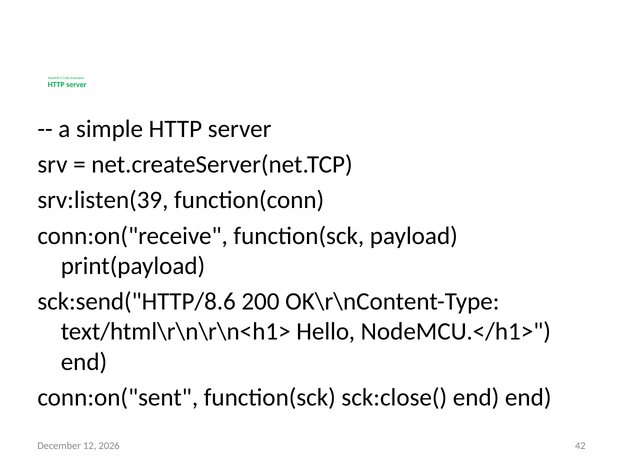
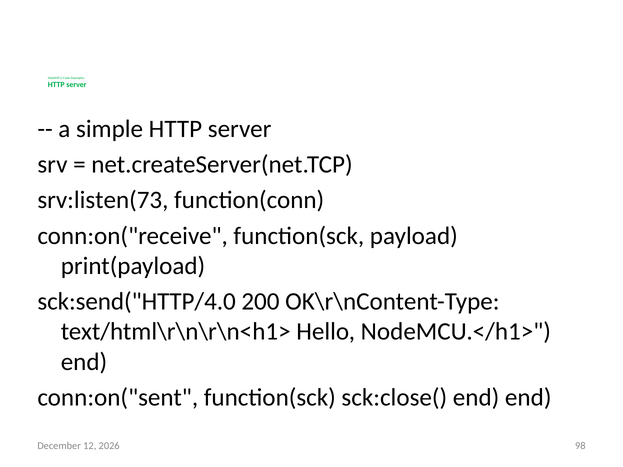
srv:listen(39: srv:listen(39 -> srv:listen(73 (103, 200)
sck:send("HTTP/8.6: sck:send("HTTP/8.6 -> sck:send("HTTP/4.0 (137, 302)
42: 42 -> 98 (580, 446)
